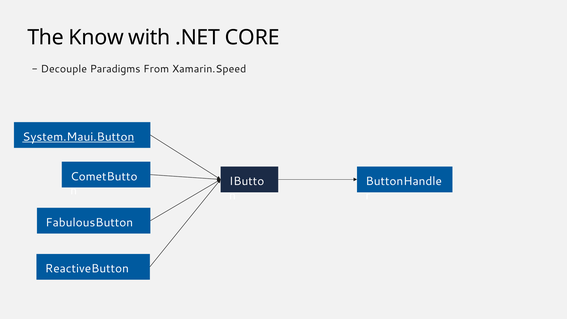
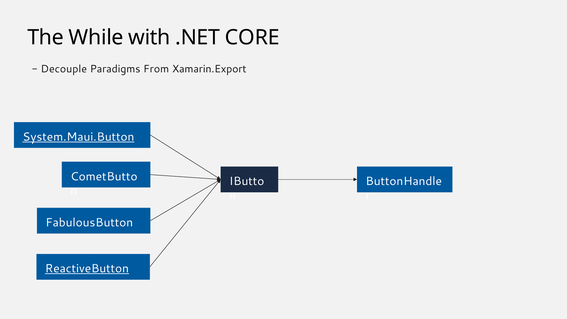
Know: Know -> While (96, 37)
Xamarin.Speed: Xamarin.Speed -> Xamarin.Export (209, 69)
ReactiveButton underline: none -> present (87, 269)
